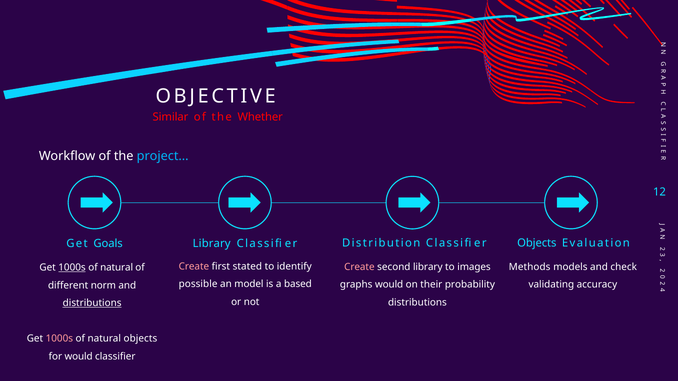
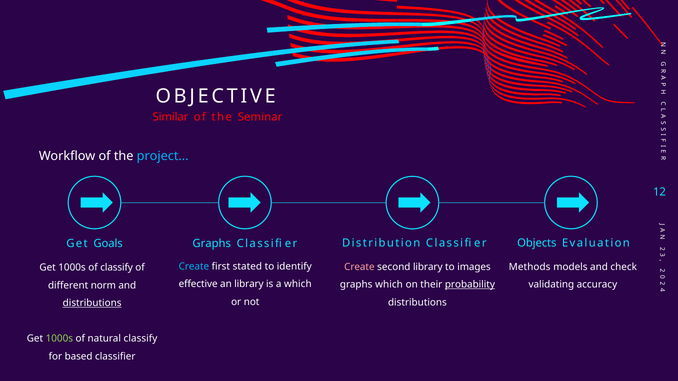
Whether: Whether -> Seminar (260, 117)
Library: Library -> Graphs (212, 244)
Create colour: pink -> light blue (194, 266)
1000s underline: present -> none (72, 268)
natural: natural -> classify (117, 268)
possible: possible -> effective (198, 284)
an model: model -> library (249, 284)
a based: based -> which (298, 284)
graphs would: would -> which (389, 285)
probability underline: none -> present (470, 285)
1000s colour: pink -> light green (59, 339)
natural objects: objects -> classify (140, 339)
for would: would -> based (79, 357)
